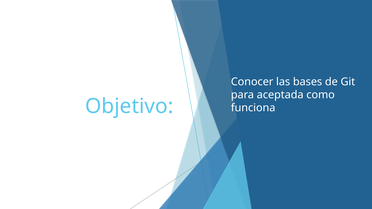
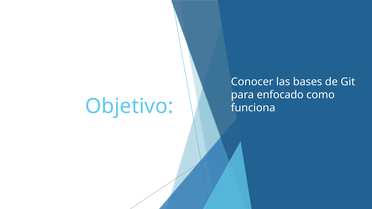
aceptada: aceptada -> enfocado (280, 95)
